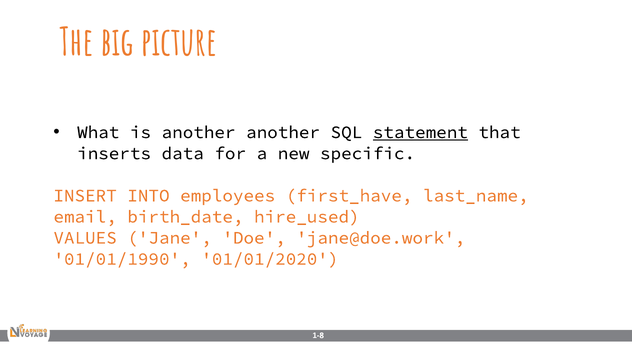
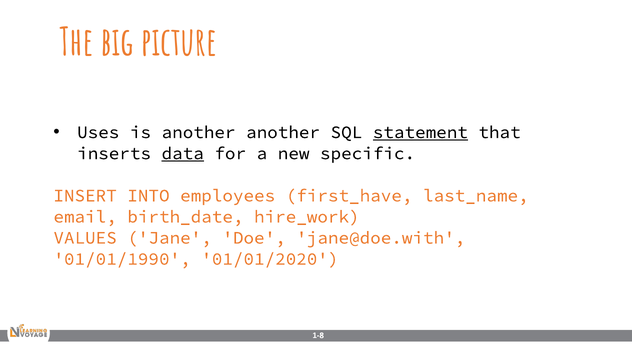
What: What -> Uses (98, 132)
data underline: none -> present (183, 153)
hire_used: hire_used -> hire_work (307, 216)
jane@doe.work: jane@doe.work -> jane@doe.with (381, 237)
